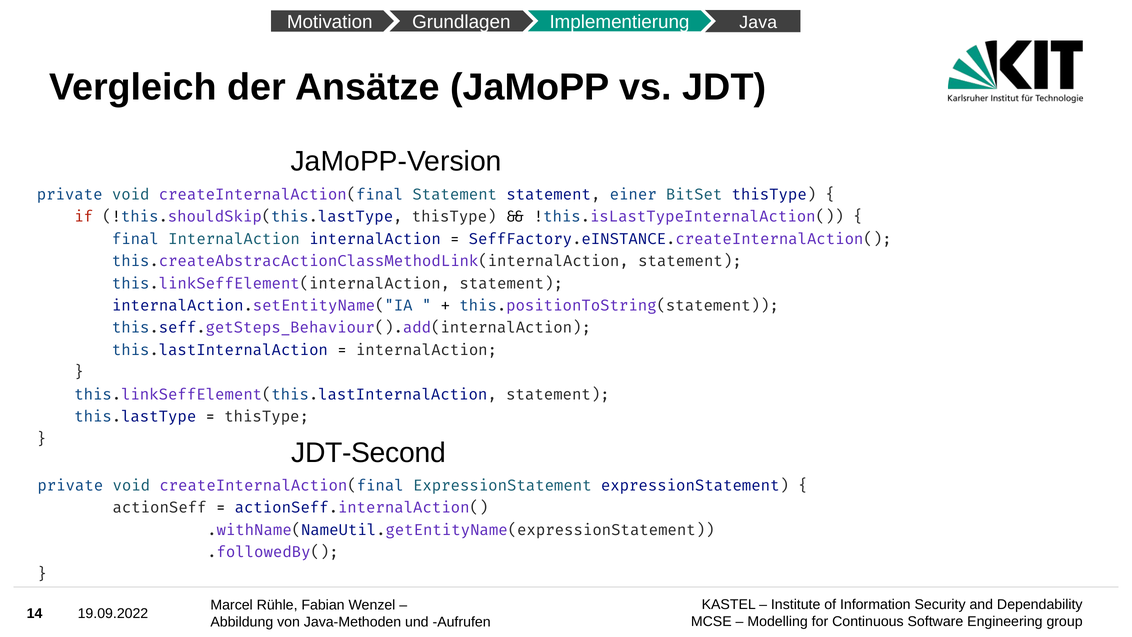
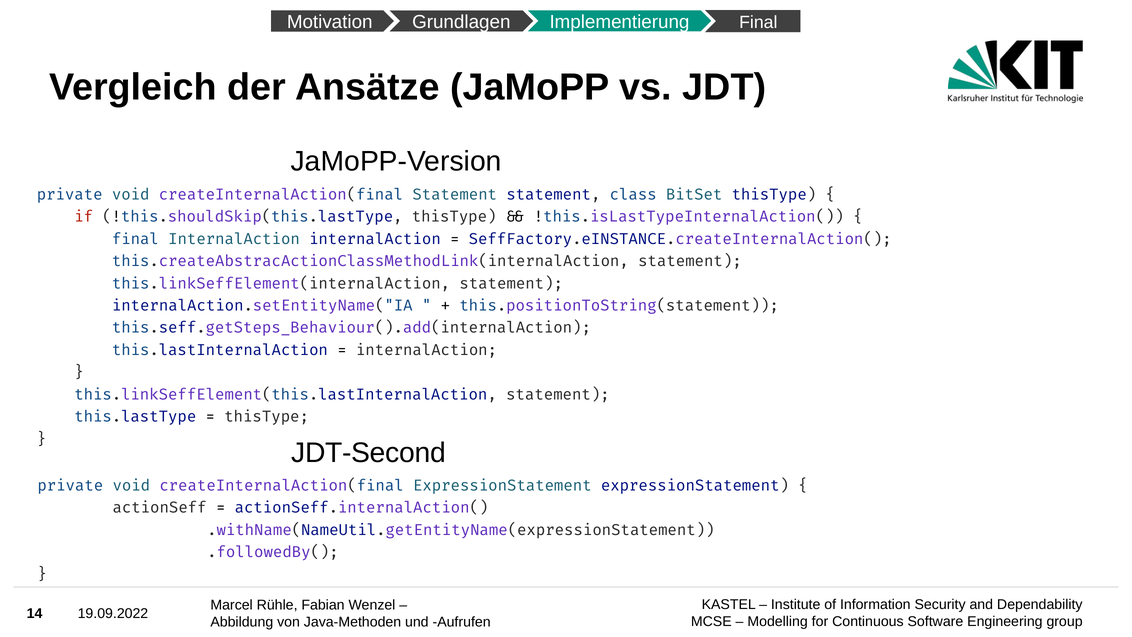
Implementierung Java: Java -> Final (758, 22)
einer: einer -> class (633, 194)
